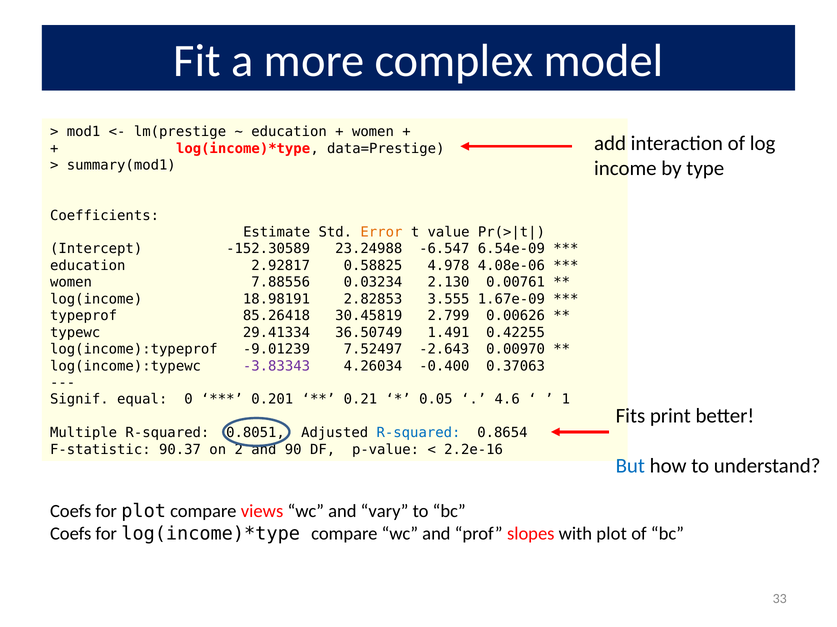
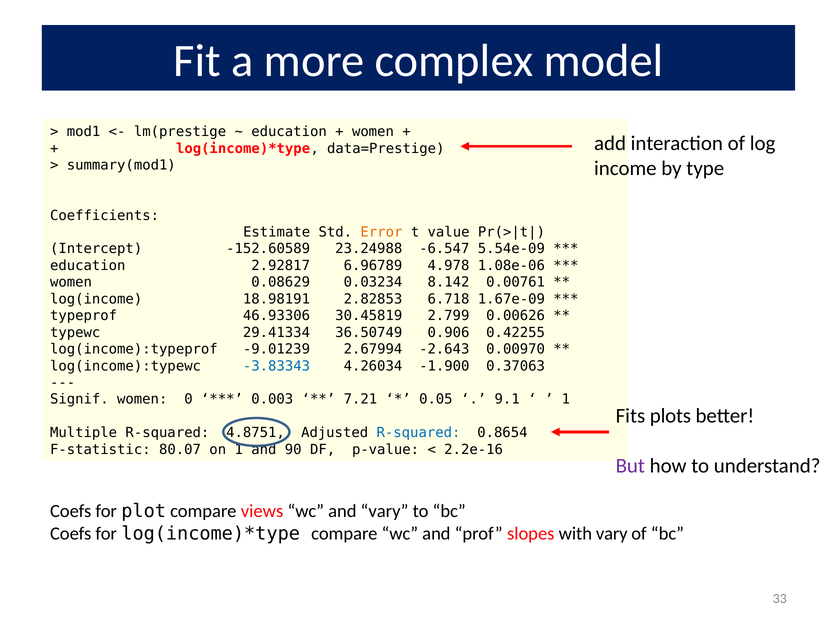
-152.30589: -152.30589 -> -152.60589 (268, 249)
6.54e-09: 6.54e-09 -> 5.54e-09 (511, 249)
0.58825: 0.58825 -> 6.96789 (373, 266)
4.08e-06: 4.08e-06 -> 1.08e-06 (511, 266)
7.88556: 7.88556 -> 0.08629 (281, 283)
2.130: 2.130 -> 8.142 (448, 283)
3.555: 3.555 -> 6.718 (448, 299)
85.26418: 85.26418 -> 46.93306 (276, 316)
1.491: 1.491 -> 0.906 (448, 333)
7.52497: 7.52497 -> 2.67994 (373, 350)
-3.83343 colour: purple -> blue (276, 366)
-0.400: -0.400 -> -1.900 (444, 366)
Signif equal: equal -> women (142, 400)
0.201: 0.201 -> 0.003 (272, 400)
0.21: 0.21 -> 7.21 (360, 400)
4.6: 4.6 -> 9.1 (507, 400)
print: print -> plots (670, 416)
0.8051: 0.8051 -> 4.8751 (256, 433)
90.37: 90.37 -> 80.07 (180, 450)
on 2: 2 -> 1 (239, 450)
But colour: blue -> purple (630, 466)
with plot: plot -> vary (612, 534)
